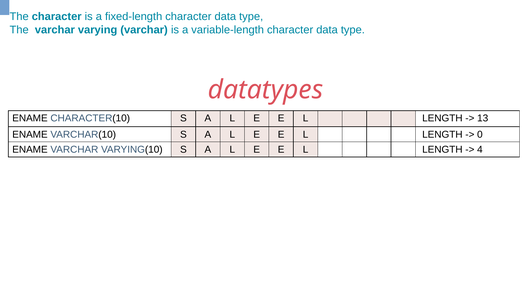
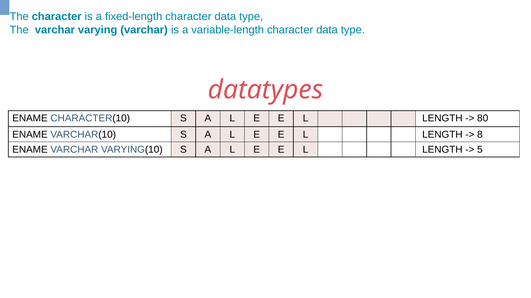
13: 13 -> 80 (483, 119)
0: 0 -> 8 (480, 135)
4: 4 -> 5 (480, 150)
